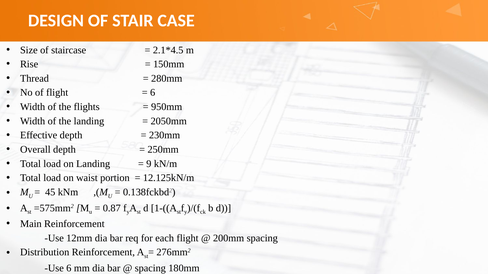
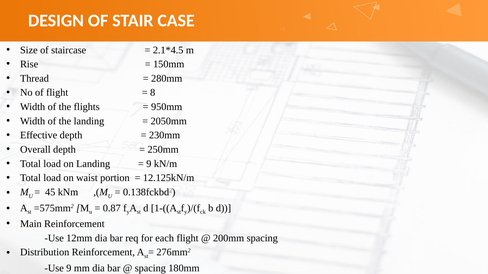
6: 6 -> 8 (153, 93)
Use 6: 6 -> 9 (69, 269)
